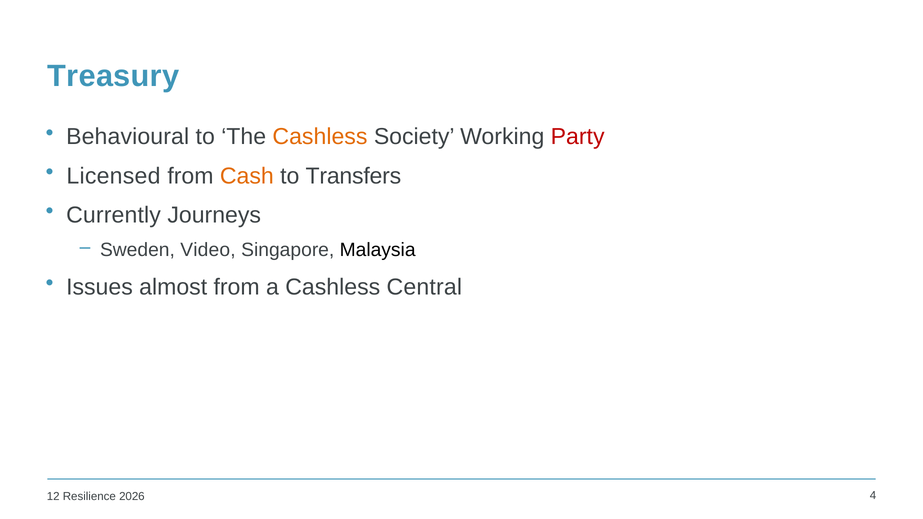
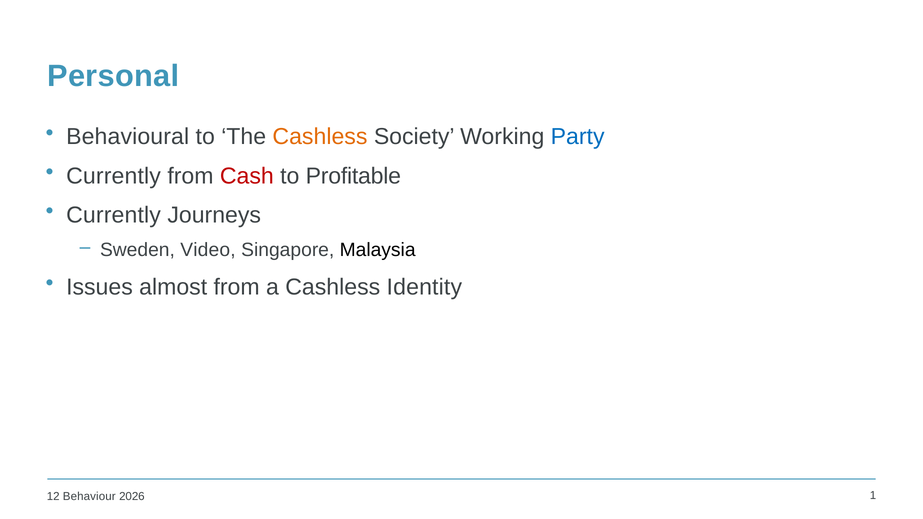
Treasury: Treasury -> Personal (113, 76)
Party colour: red -> blue (578, 137)
Licensed: Licensed -> Currently (114, 176)
Cash colour: orange -> red (247, 176)
Transfers: Transfers -> Profitable (353, 176)
Central: Central -> Identity (424, 287)
Resilience: Resilience -> Behaviour (89, 496)
4: 4 -> 1 (873, 496)
